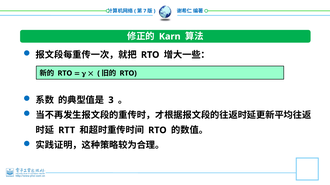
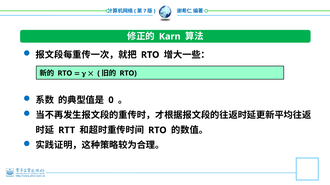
3: 3 -> 0 (111, 100)
